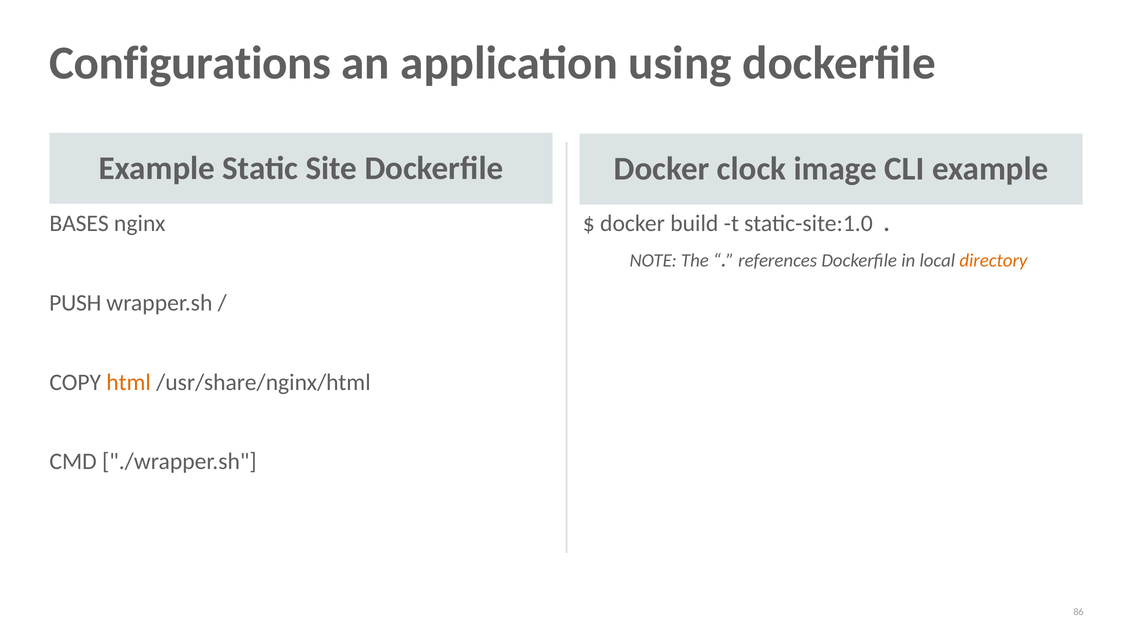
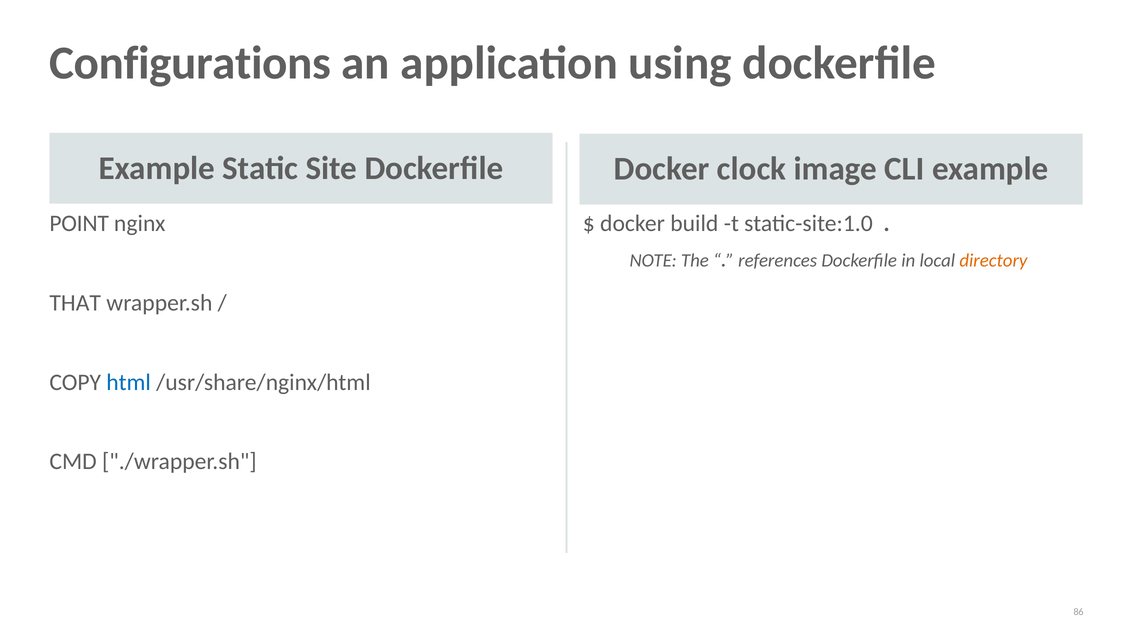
BASES: BASES -> POINT (79, 223)
PUSH: PUSH -> THAT (75, 303)
html colour: orange -> blue (129, 382)
